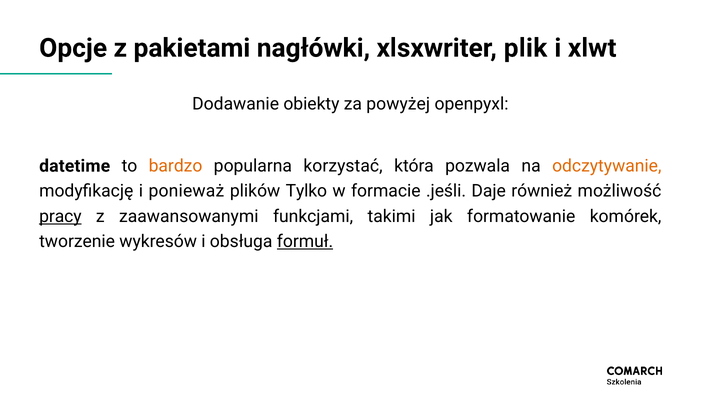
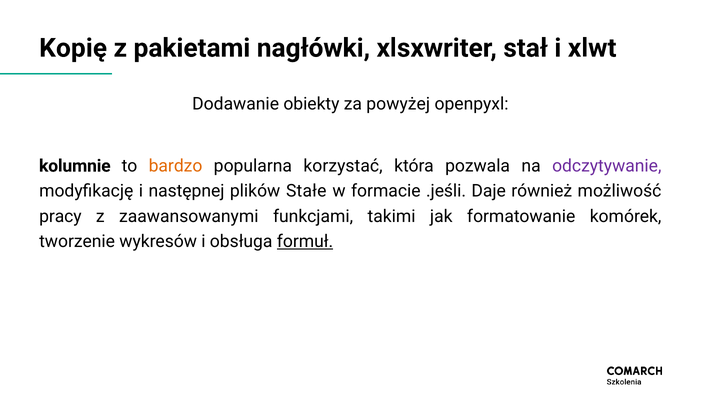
Opcje: Opcje -> Kopię (73, 48)
plik: plik -> stał (526, 48)
datetime: datetime -> kolumnie (75, 166)
odczytywanie colour: orange -> purple (607, 166)
ponieważ: ponieważ -> następnej (187, 191)
Tylko: Tylko -> Stałe (306, 191)
pracy underline: present -> none (60, 217)
